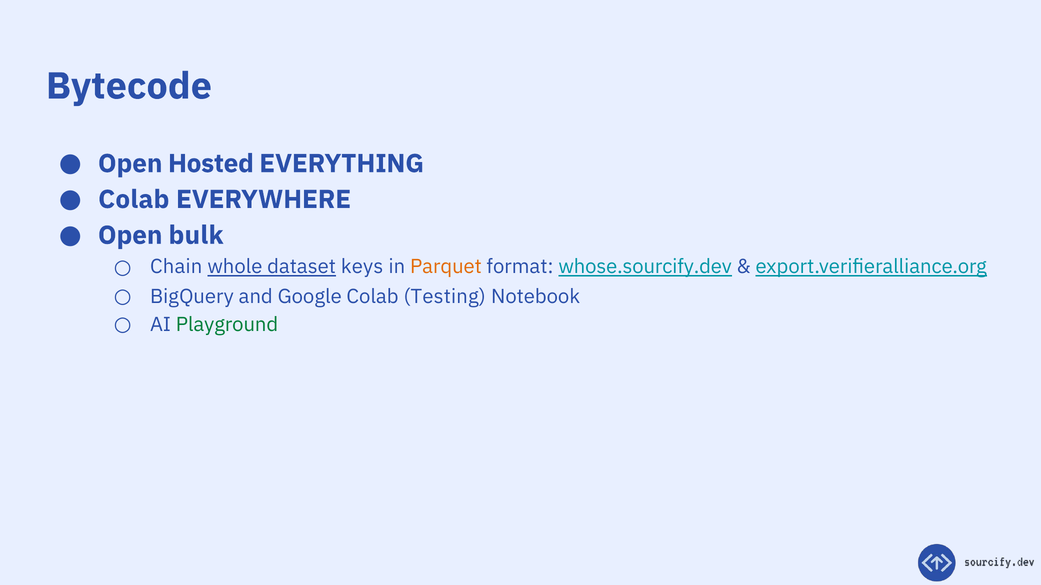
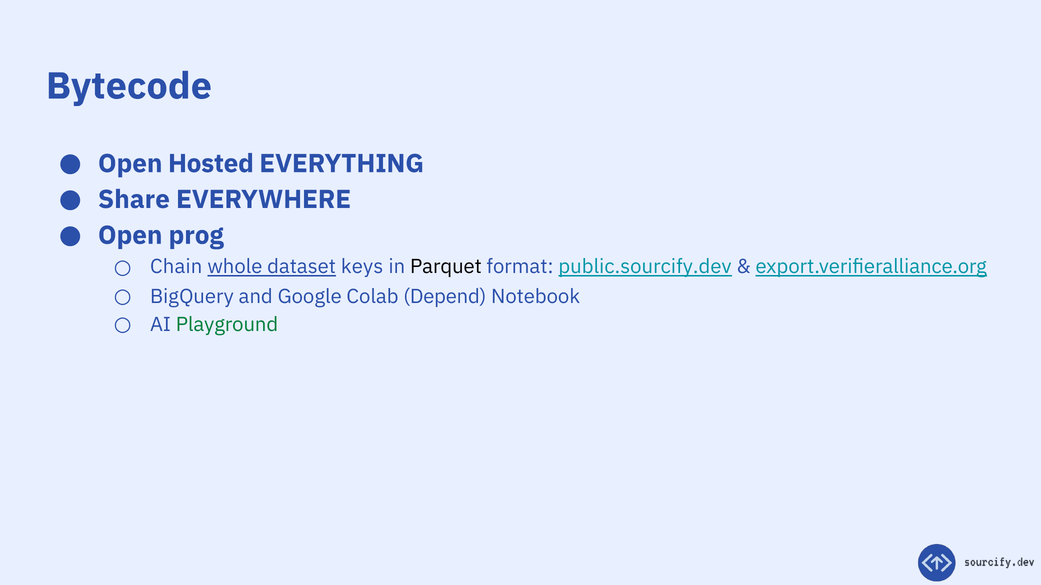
Colab: Colab -> Share (134, 200)
bulk: bulk -> prog (196, 236)
Parquet colour: orange -> black (446, 267)
whose.sourcify.dev: whose.sourcify.dev -> public.sourcify.dev (645, 267)
Testing: Testing -> Depend (445, 297)
